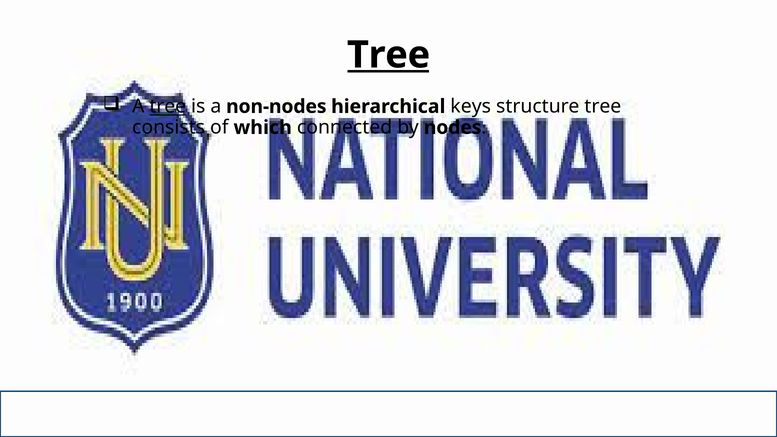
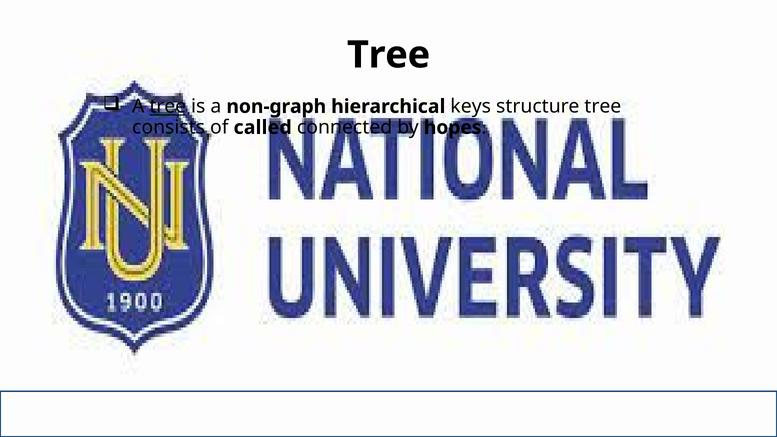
Tree underline: present -> none (389, 55)
non-nodes: non-nodes -> non-graph (276, 107)
which: which -> called (263, 128)
nodes: nodes -> hopes (453, 128)
